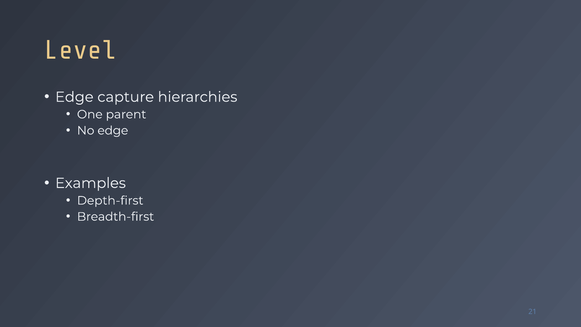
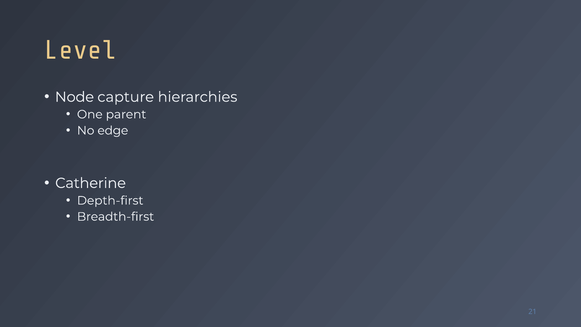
Edge: Edge -> Node (74, 97)
Examples: Examples -> Catherine (91, 183)
